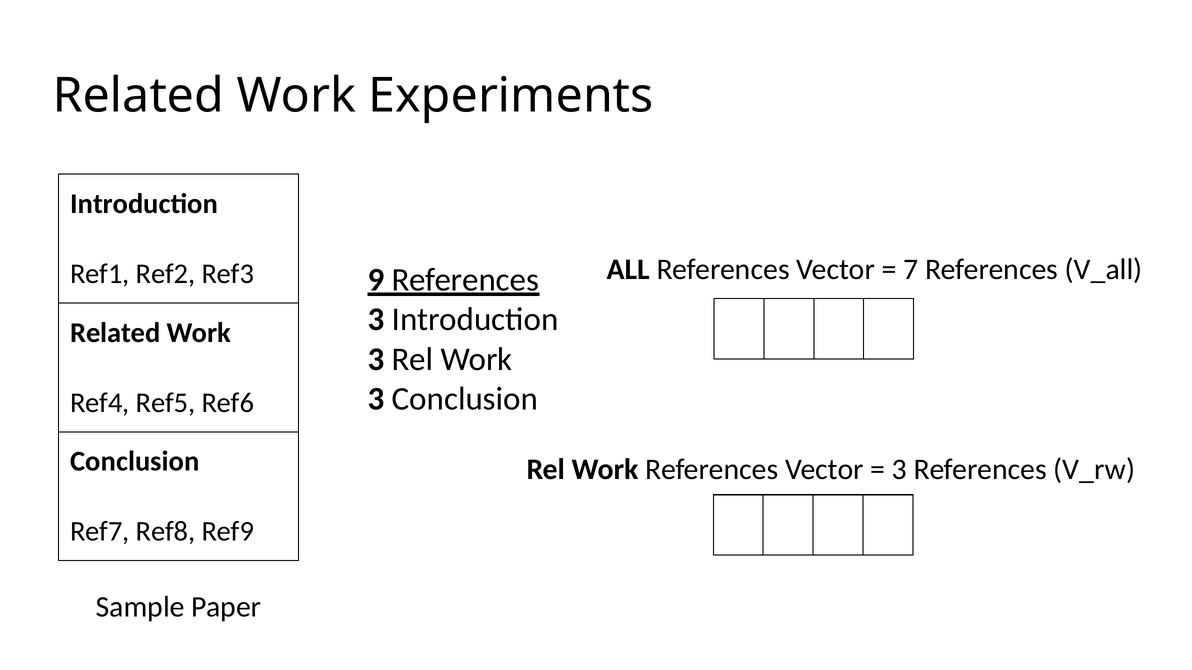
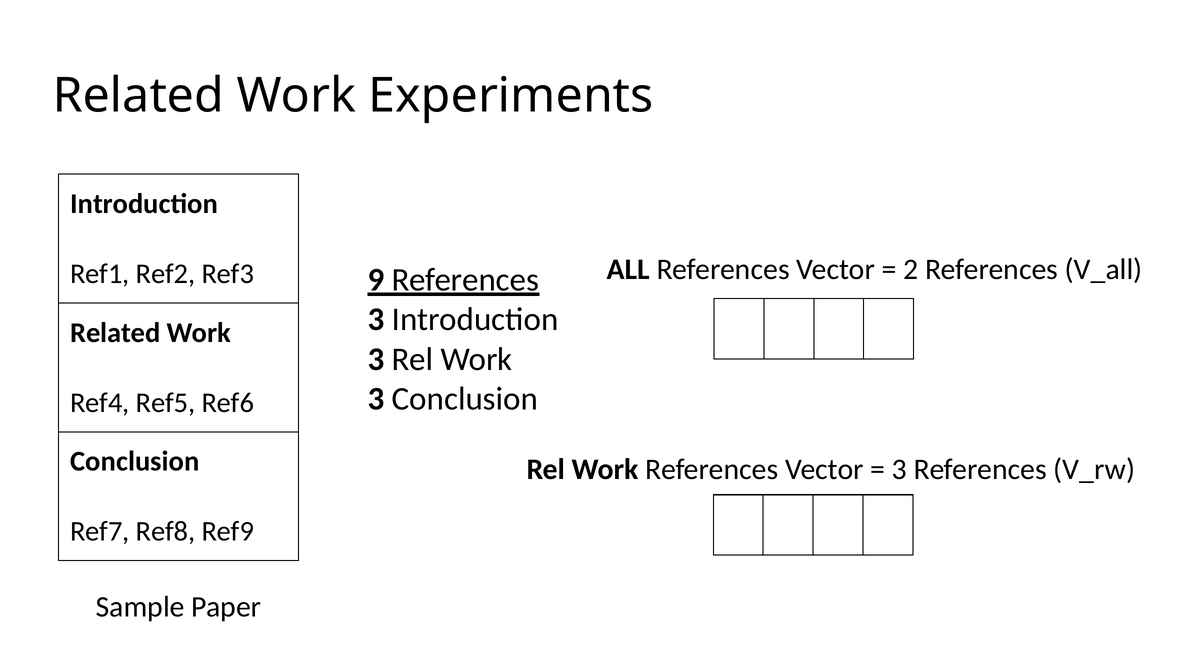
7: 7 -> 2 (911, 270)
